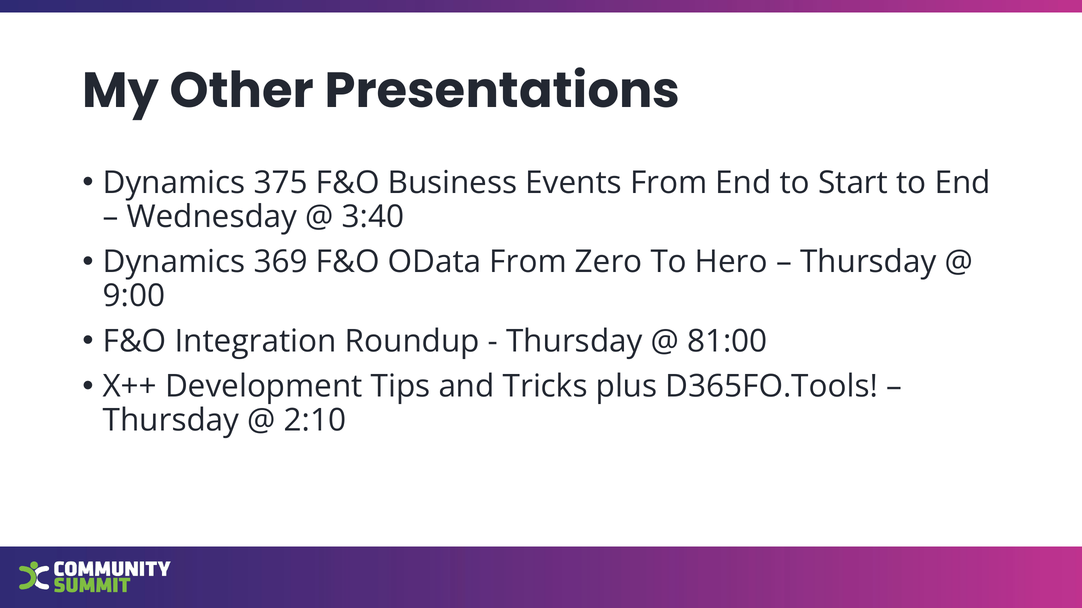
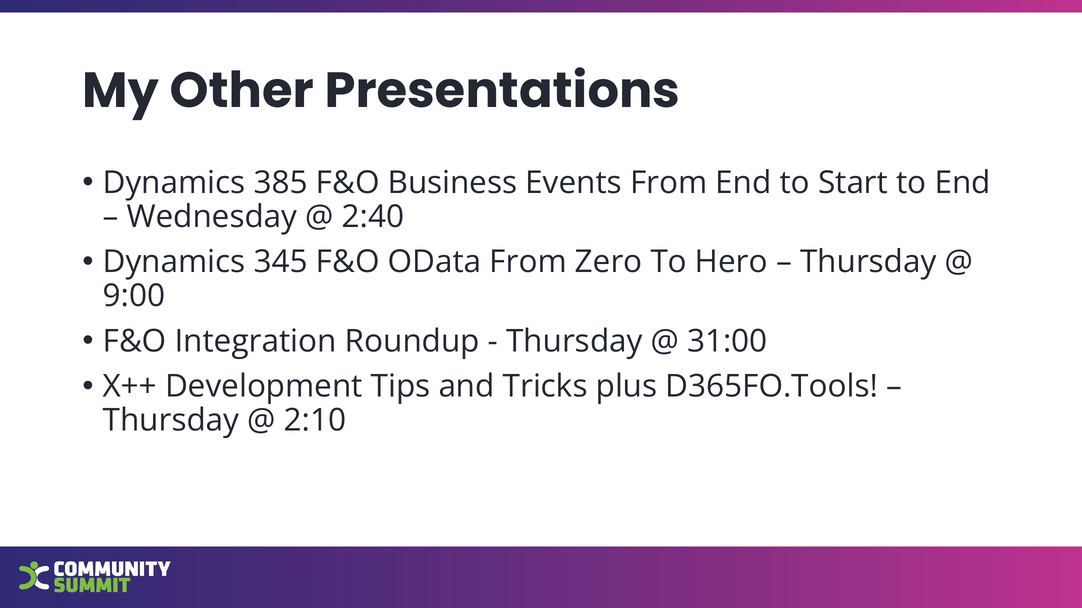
375: 375 -> 385 (281, 183)
3:40: 3:40 -> 2:40 (373, 217)
369: 369 -> 345 (281, 262)
81:00: 81:00 -> 31:00 (727, 342)
